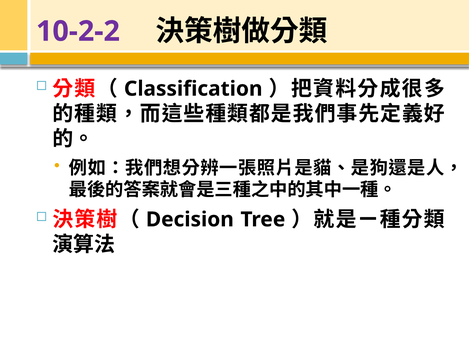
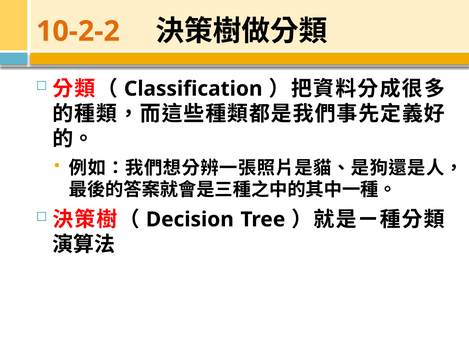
10-2-2 colour: purple -> orange (78, 31)
